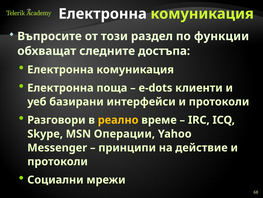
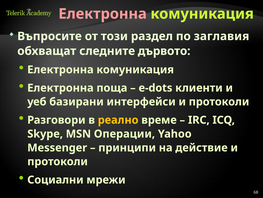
Електронна colour: white -> pink (103, 14)
функции: функции -> заглавия (222, 36)
достъпа: достъпа -> дървото (164, 51)
